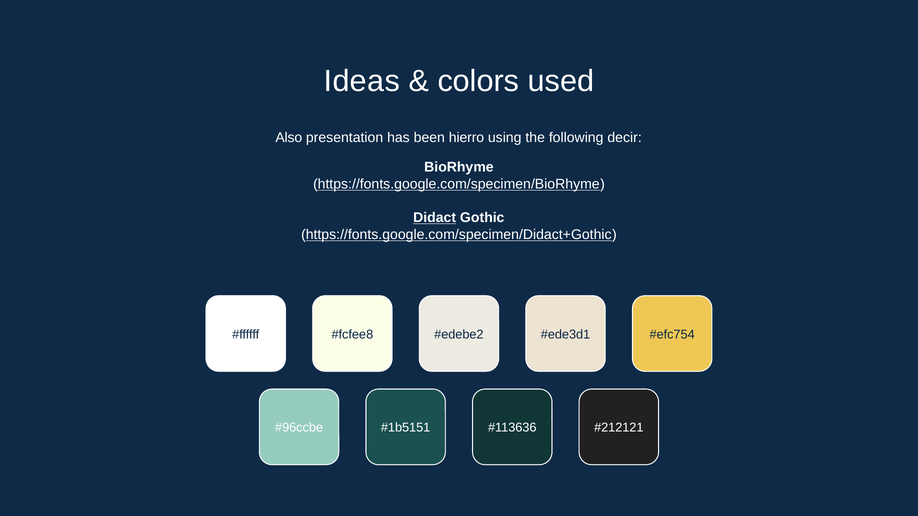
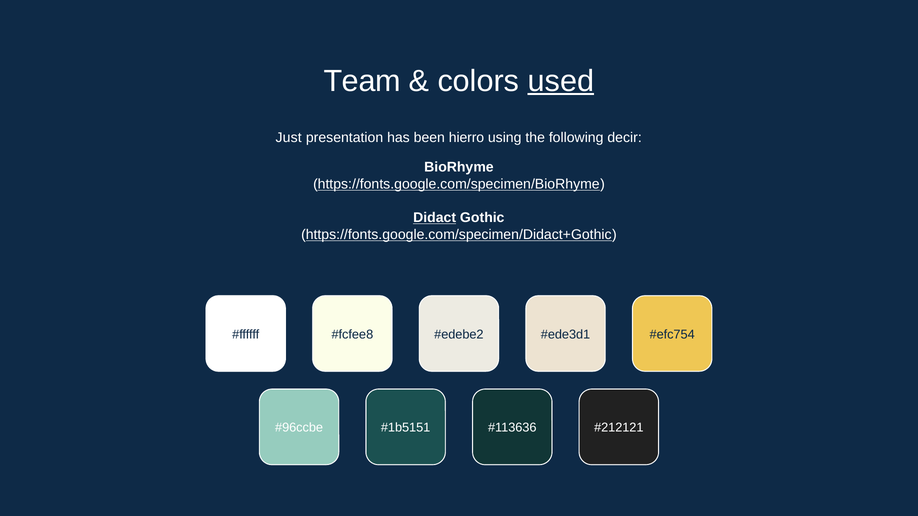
Ideas: Ideas -> Team (362, 81)
used underline: none -> present (561, 81)
Also: Also -> Just (289, 138)
